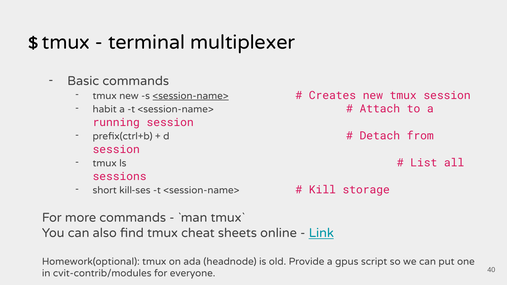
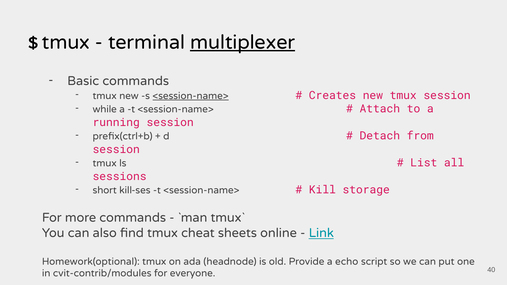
multiplexer underline: none -> present (243, 42)
habit: habit -> while (105, 109)
gpus: gpus -> echo (347, 262)
